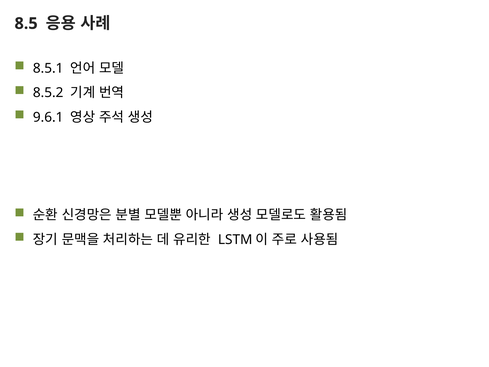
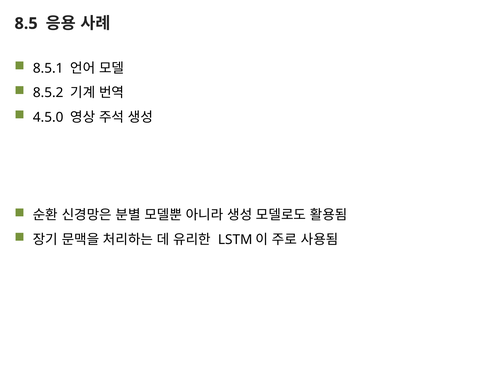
9.6.1: 9.6.1 -> 4.5.0 (48, 117)
